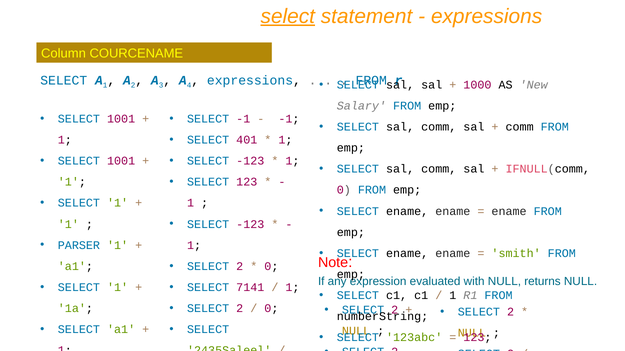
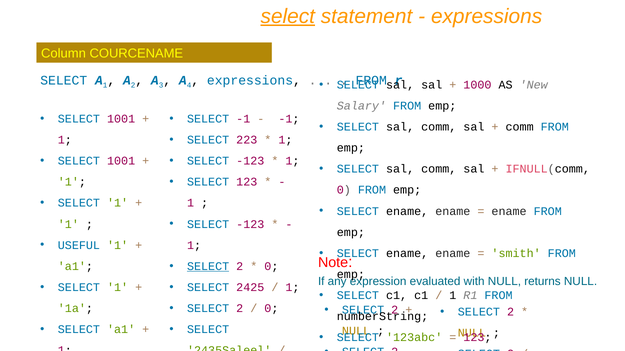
401: 401 -> 223 (247, 140)
PARSER: PARSER -> USEFUL (79, 246)
SELECT underline: none -> present (208, 267)
7141: 7141 -> 2425 (250, 288)
